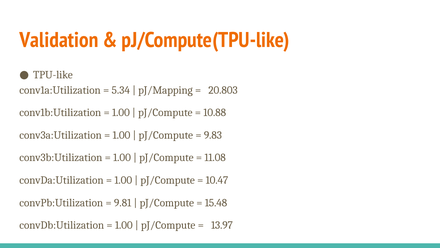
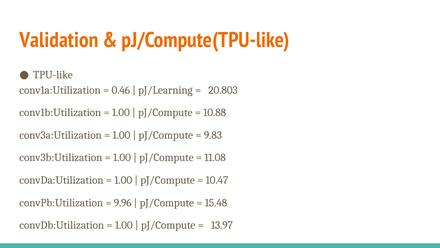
5.34: 5.34 -> 0.46 (121, 90)
pJ/Mapping: pJ/Mapping -> pJ/Learning (165, 90)
9.81: 9.81 -> 9.96 (123, 202)
